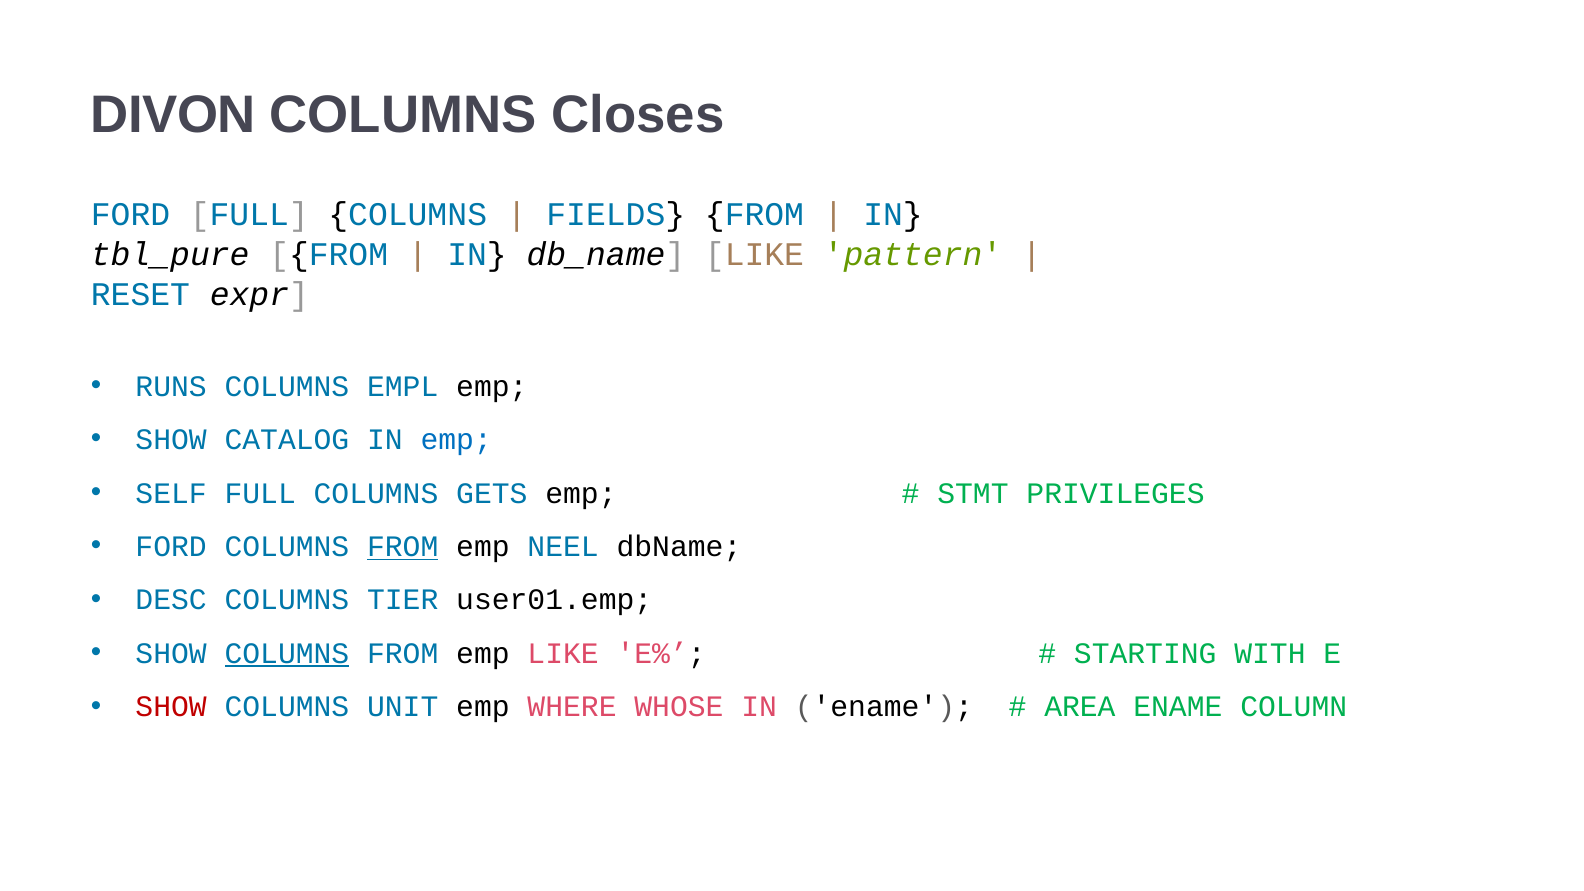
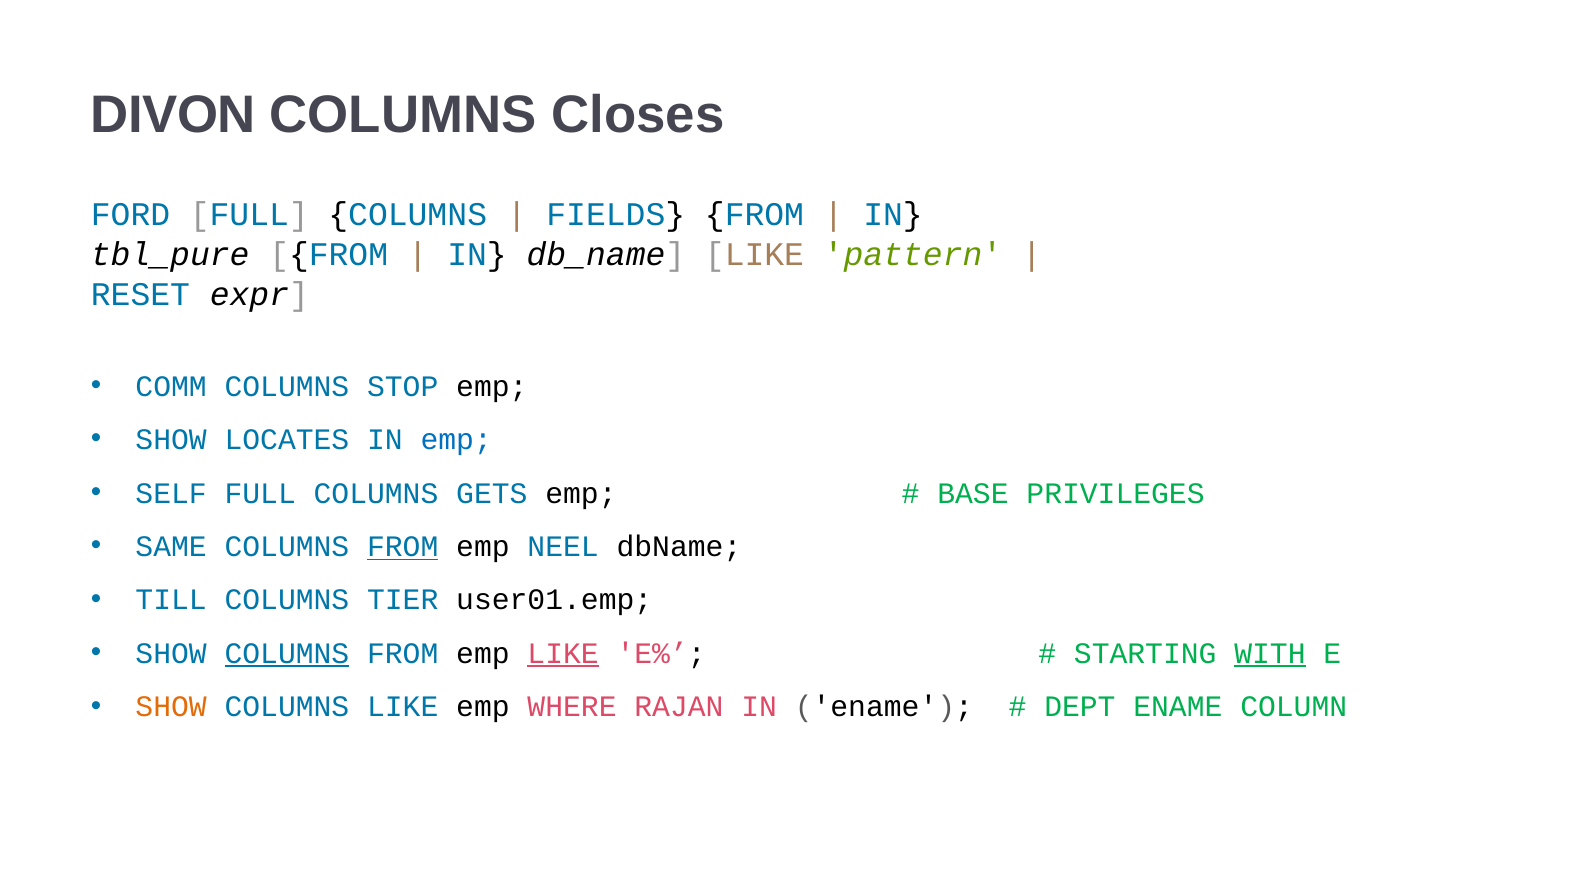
RUNS: RUNS -> COMM (171, 386)
EMPL: EMPL -> STOP (403, 386)
CATALOG: CATALOG -> LOCATES (287, 440)
STMT: STMT -> BASE (973, 493)
FORD: FORD -> SAME (171, 547)
DESC: DESC -> TILL (171, 600)
LIKE underline: none -> present (563, 654)
WITH underline: none -> present (1270, 654)
SHOW colour: red -> orange (171, 707)
COLUMNS UNIT: UNIT -> LIKE (403, 707)
WHOSE: WHOSE -> RAJAN (679, 707)
AREA: AREA -> DEPT (1080, 707)
